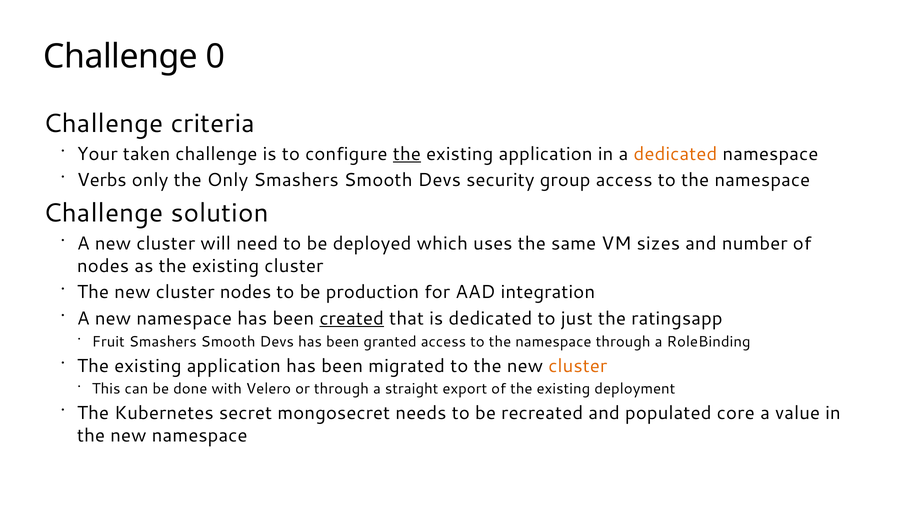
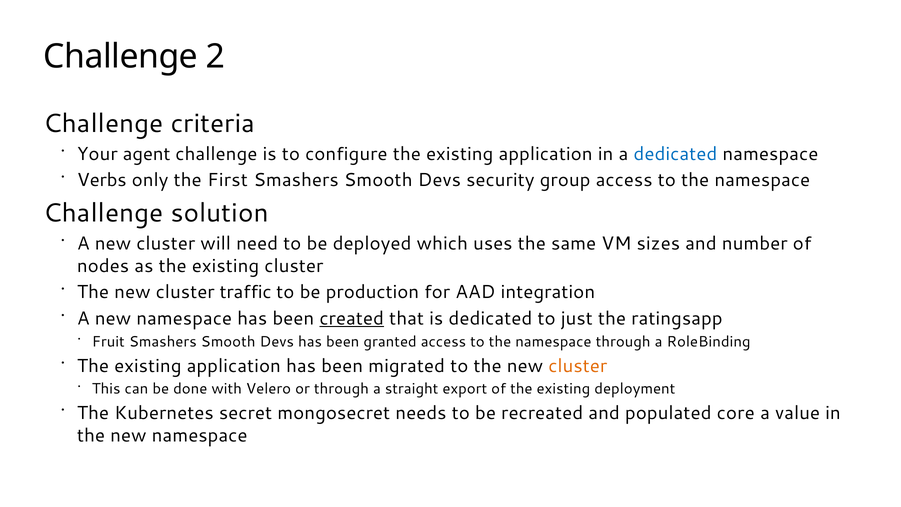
0: 0 -> 2 (216, 56)
taken: taken -> agent (147, 154)
the underline: present -> none (407, 154)
dedicated colour: orange -> blue (675, 154)
the Only: Only -> First (228, 180)
cluster nodes: nodes -> traffic (246, 292)
